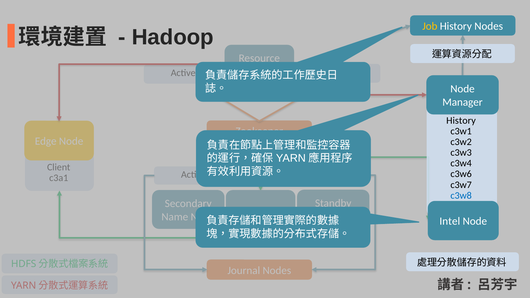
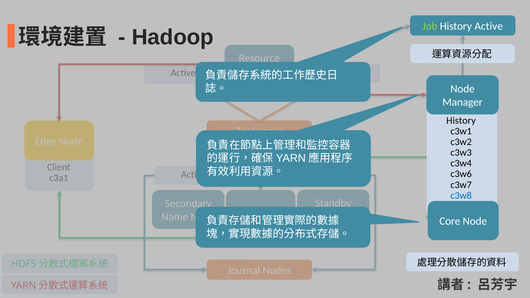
Job colour: yellow -> light green (430, 26)
History Nodes: Nodes -> Active (489, 26)
Intel: Intel -> Core (450, 221)
